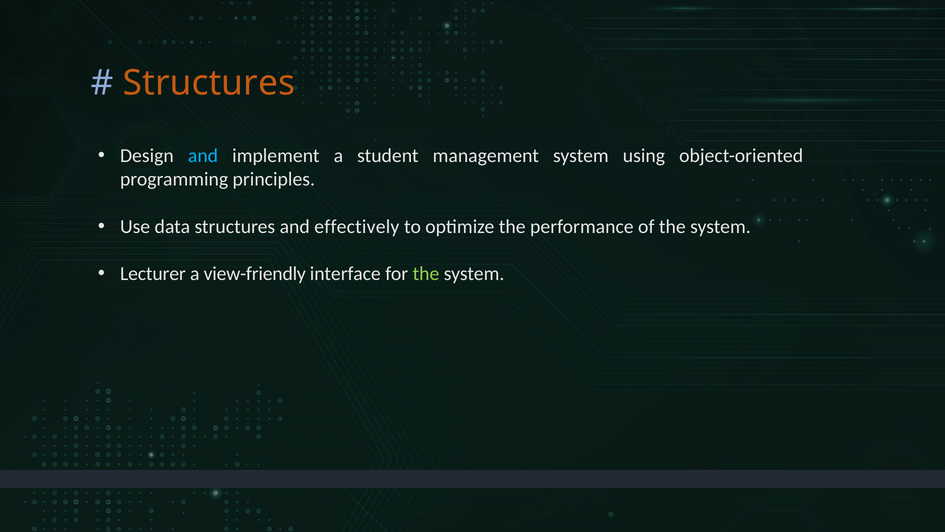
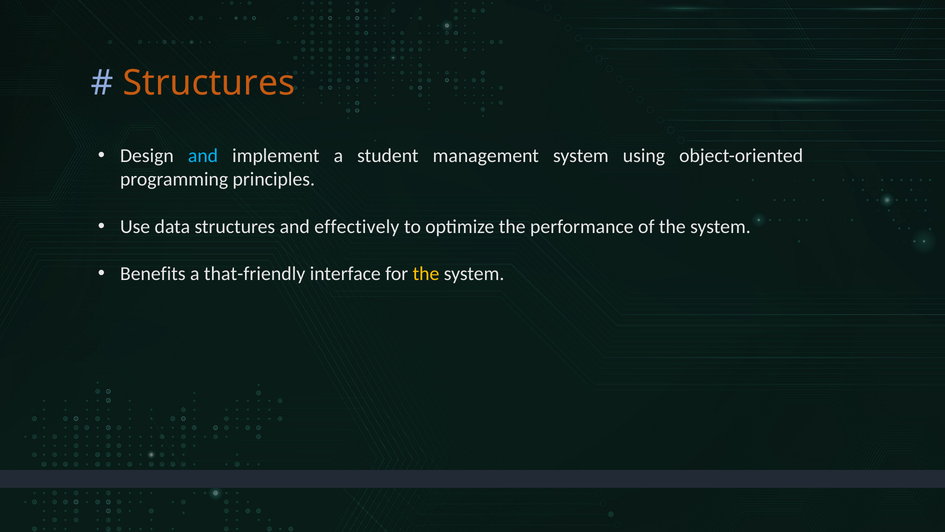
Lecturer: Lecturer -> Benefits (153, 274)
view-friendly: view-friendly -> that-friendly (255, 274)
the colour: light green -> yellow (426, 274)
